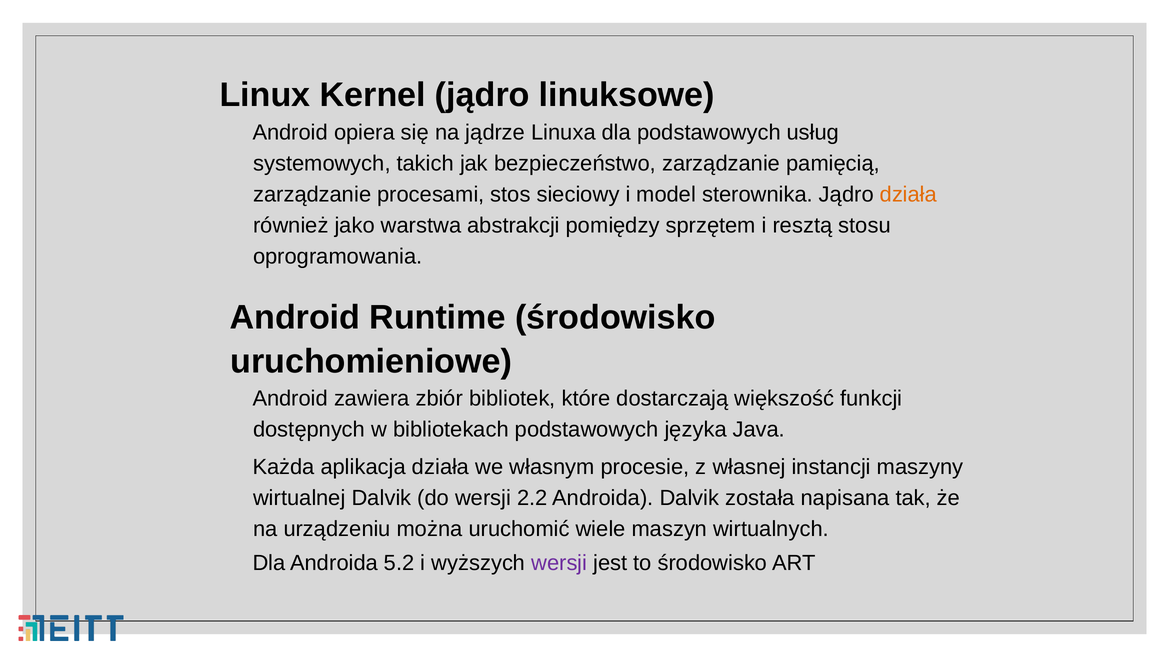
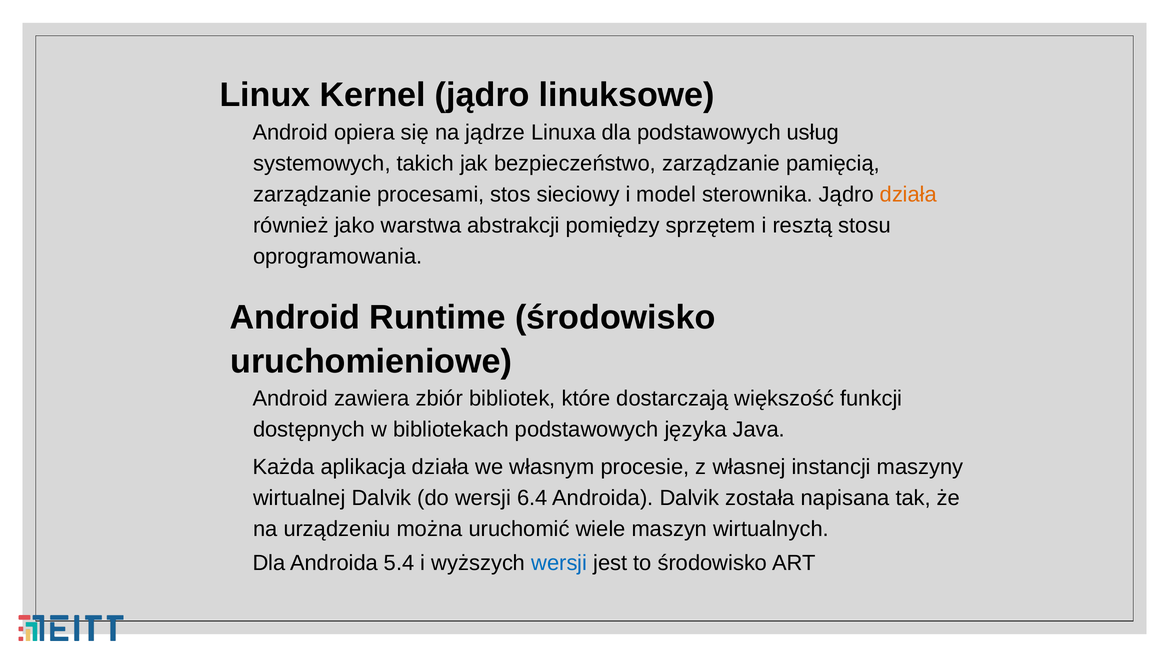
2.2: 2.2 -> 6.4 (532, 499)
5.2: 5.2 -> 5.4 (399, 563)
wersji colour: purple -> blue (559, 563)
